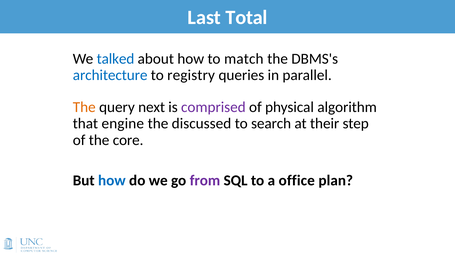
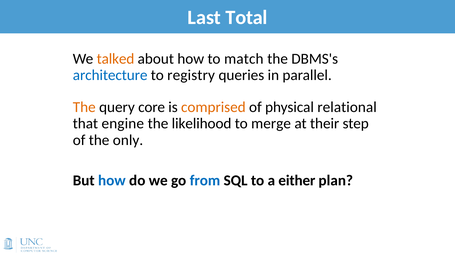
talked colour: blue -> orange (116, 59)
next: next -> core (152, 107)
comprised colour: purple -> orange (213, 107)
algorithm: algorithm -> relational (347, 107)
discussed: discussed -> likelihood (202, 124)
search: search -> merge (271, 124)
core: core -> only (128, 140)
from colour: purple -> blue (205, 180)
office: office -> either (297, 180)
